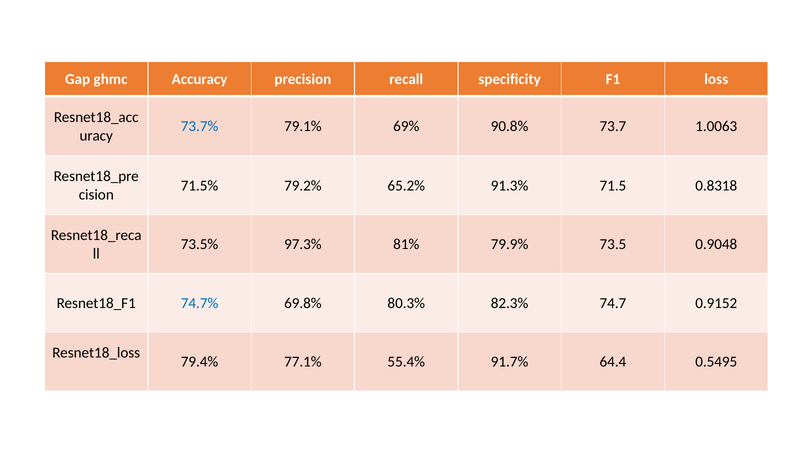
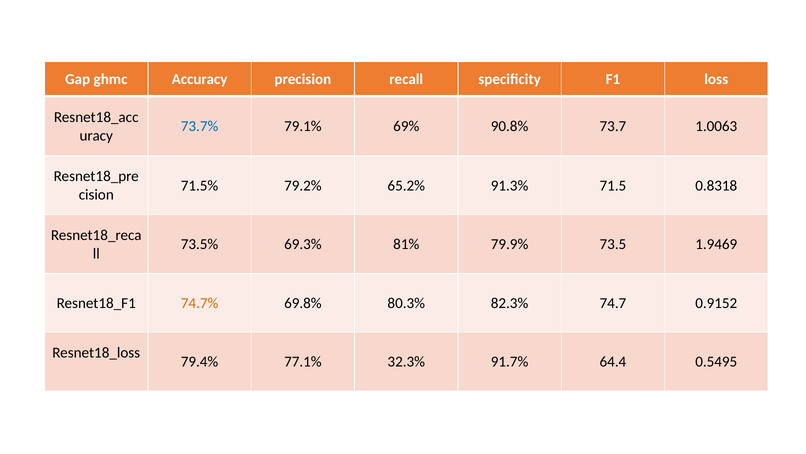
97.3%: 97.3% -> 69.3% (303, 244)
0.9048: 0.9048 -> 1.9469 (716, 244)
74.7% colour: blue -> orange (200, 303)
55.4%: 55.4% -> 32.3% (406, 361)
